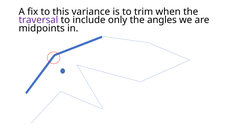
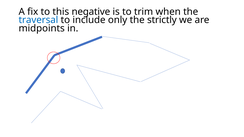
variance: variance -> negative (91, 12)
traversal colour: purple -> blue (38, 20)
angles: angles -> strictly (162, 20)
